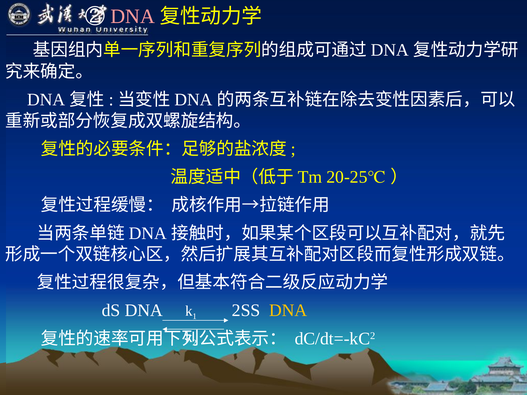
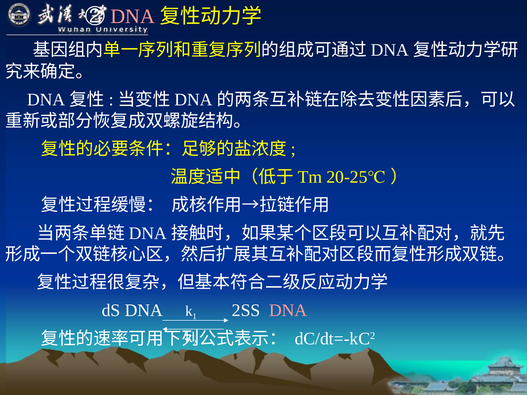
DNA colour: yellow -> pink (288, 311)
